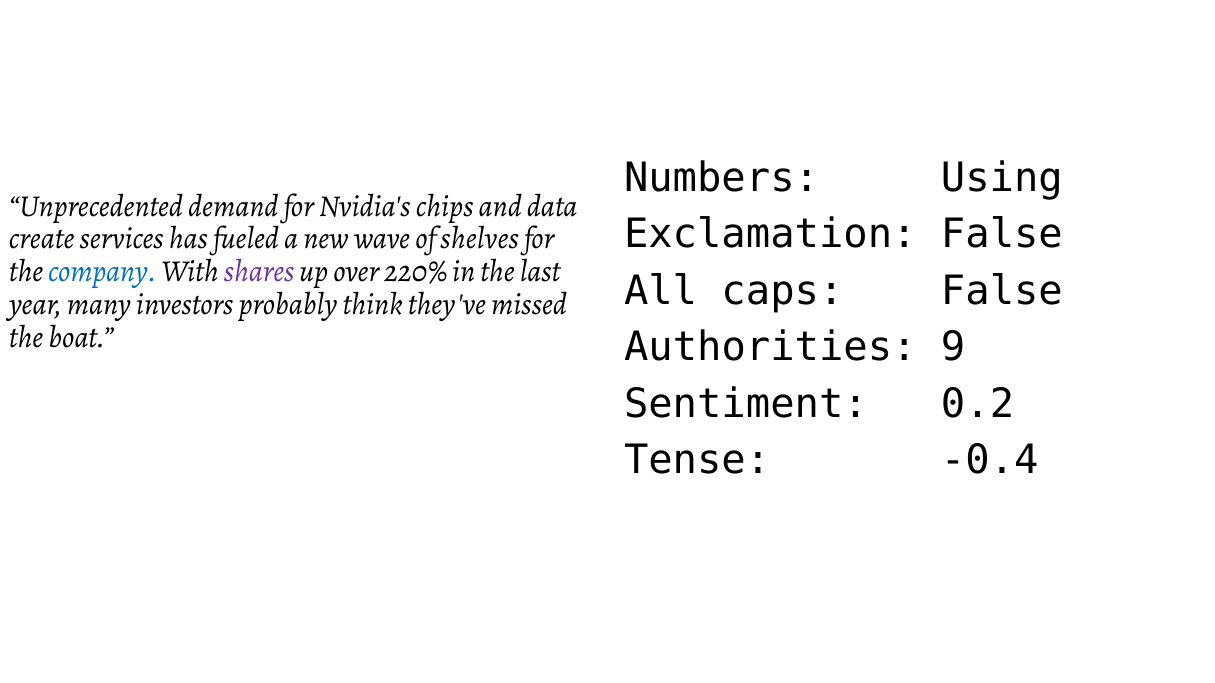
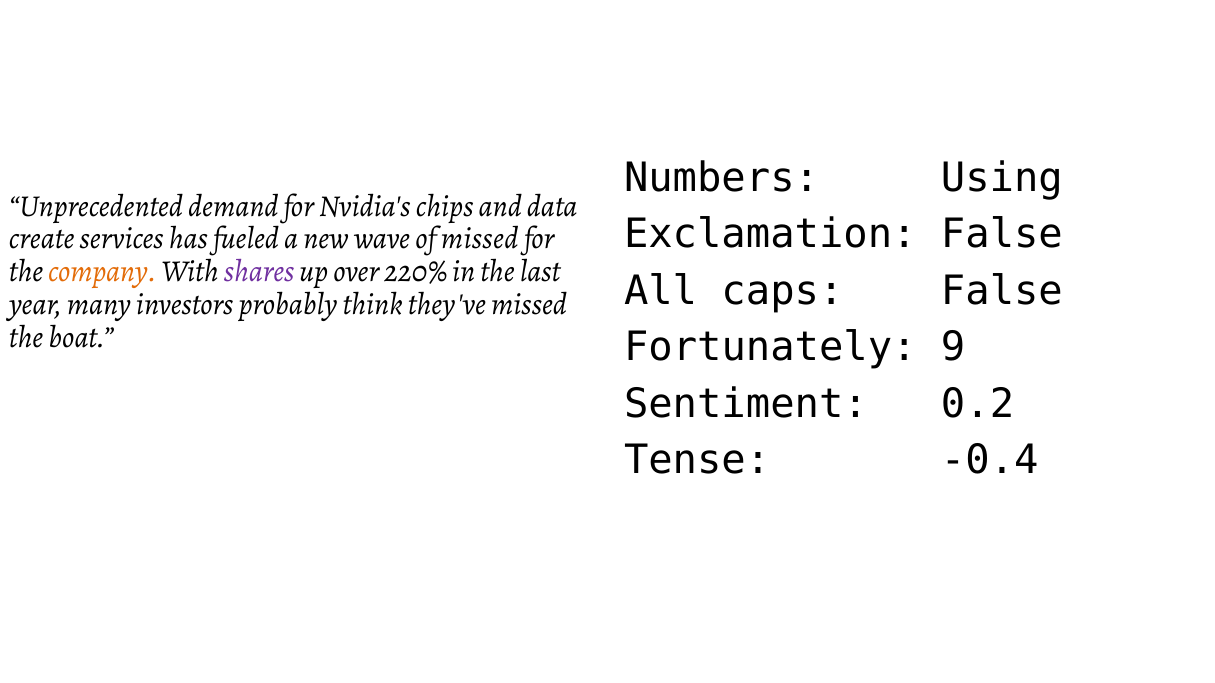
of shelves: shelves -> missed (480, 239)
company colour: blue -> orange (102, 272)
Authorities: Authorities -> Fortunately (770, 348)
